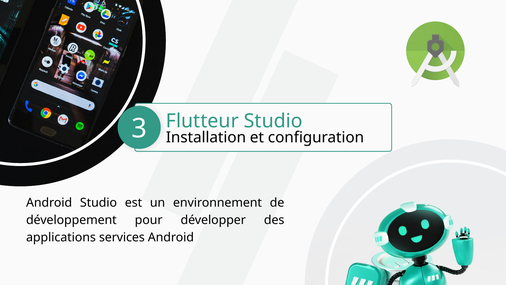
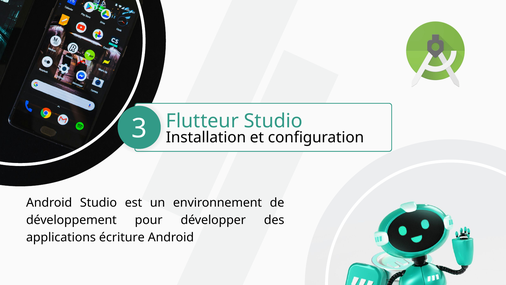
services: services -> écriture (122, 237)
